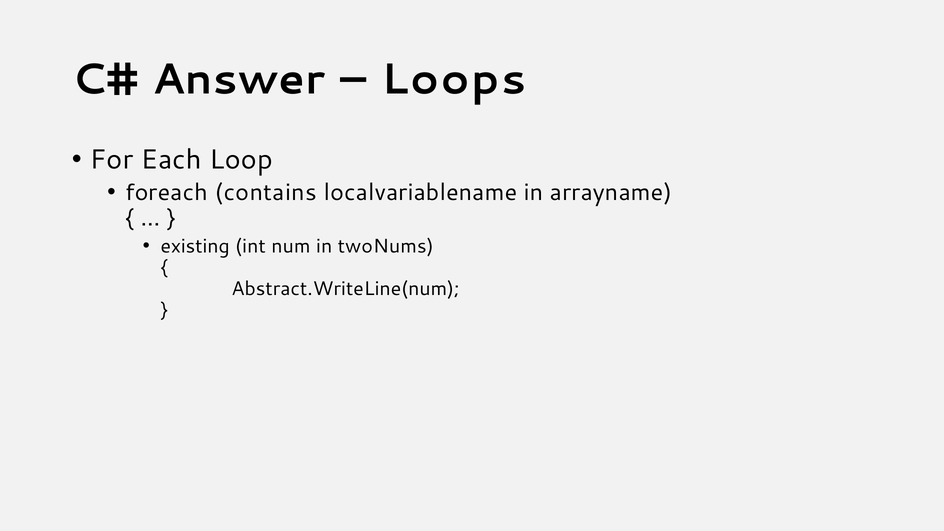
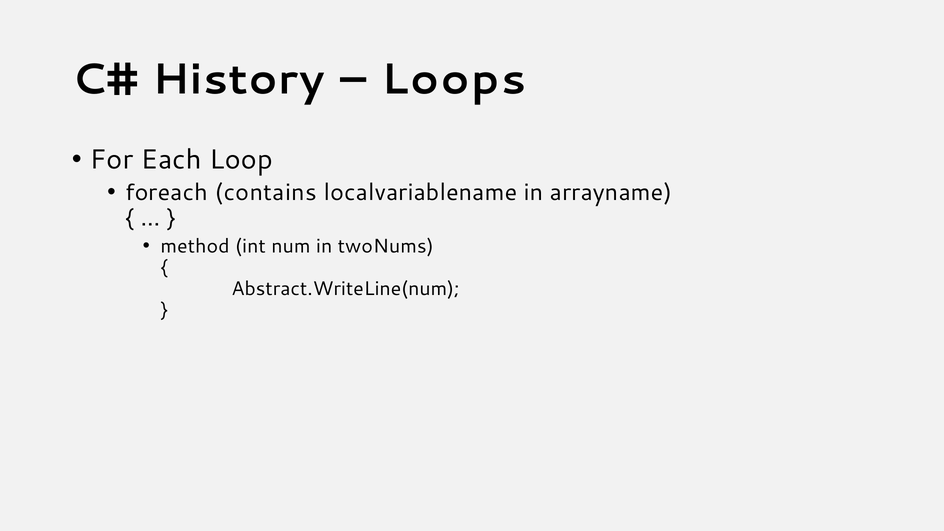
Answer: Answer -> History (238, 79)
existing: existing -> method (195, 246)
